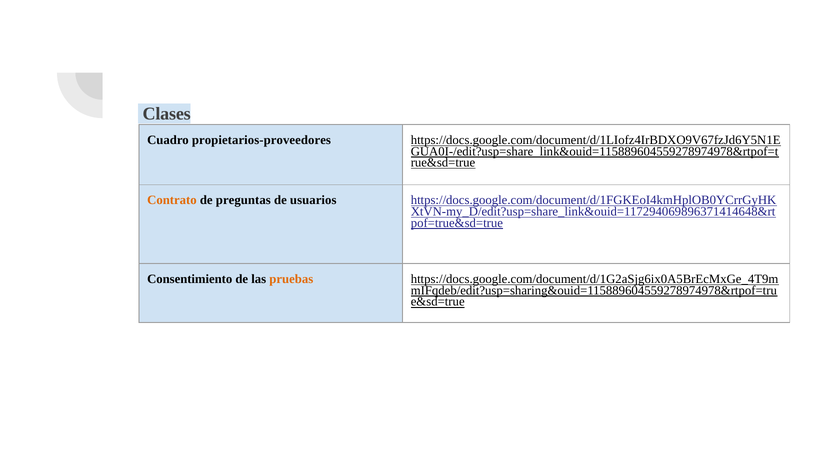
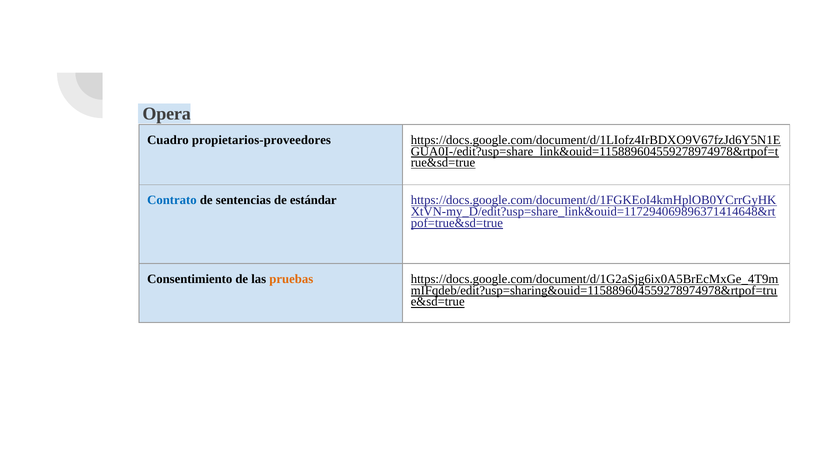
Clases: Clases -> Opera (167, 114)
Contrato colour: orange -> blue (172, 200)
preguntas: preguntas -> sentencias (243, 200)
usuarios: usuarios -> estándar (313, 200)
